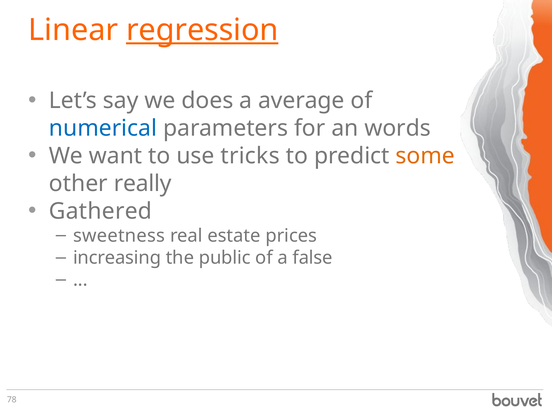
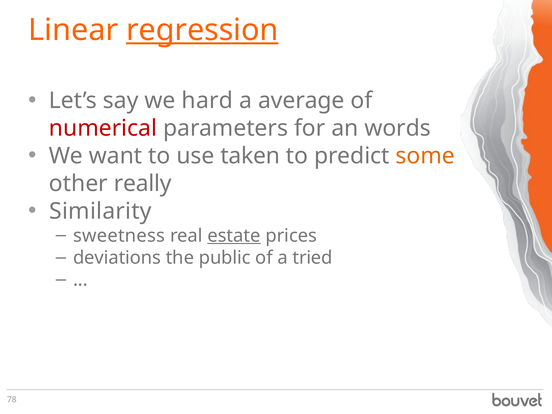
does: does -> hard (207, 101)
numerical colour: blue -> red (103, 128)
tricks: tricks -> taken (250, 156)
Gathered: Gathered -> Similarity (100, 211)
estate underline: none -> present (234, 236)
increasing: increasing -> deviations (117, 258)
false: false -> tried (313, 258)
